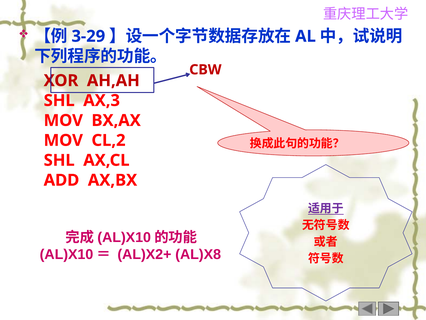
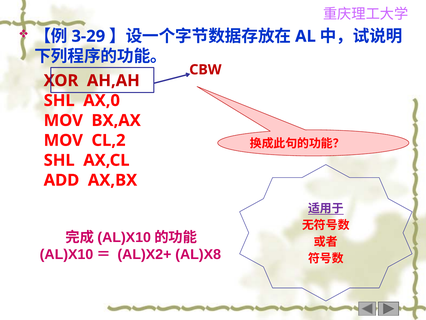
AX,3: AX,3 -> AX,0 (102, 100)
